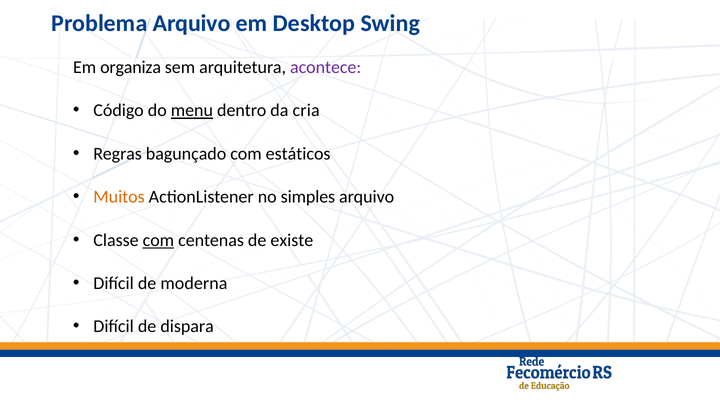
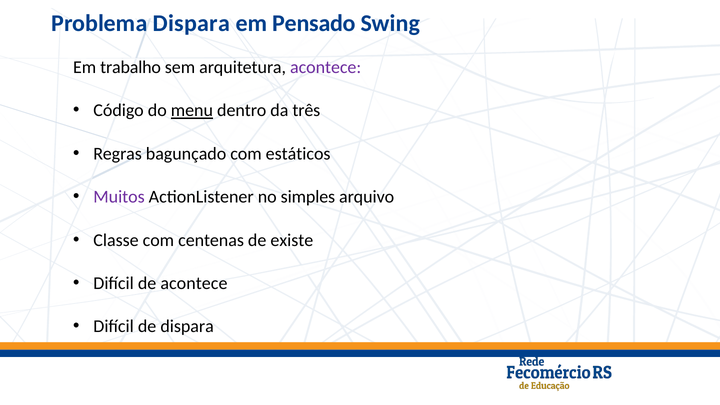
Problema Arquivo: Arquivo -> Dispara (191, 23)
Desktop: Desktop -> Pensado (314, 23)
organiza: organiza -> trabalho (131, 67)
cria: cria -> três (306, 110)
Muitos colour: orange -> purple (119, 197)
com underline: present -> none (158, 240)
de moderna: moderna -> acontece (194, 283)
